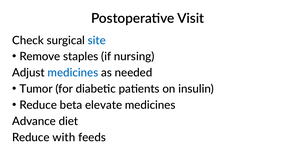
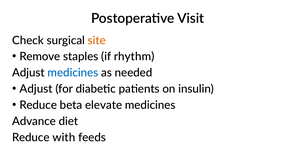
site colour: blue -> orange (97, 40)
nursing: nursing -> rhythm (134, 56)
Tumor: Tumor -> Adjust (36, 89)
